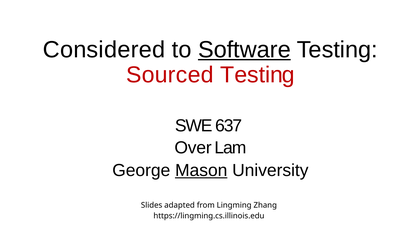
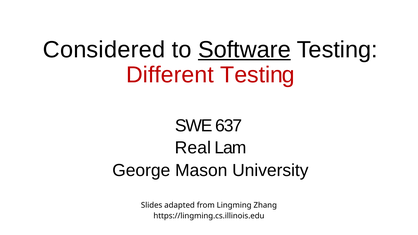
Sourced: Sourced -> Different (170, 75)
Over: Over -> Real (193, 148)
Mason underline: present -> none (201, 170)
